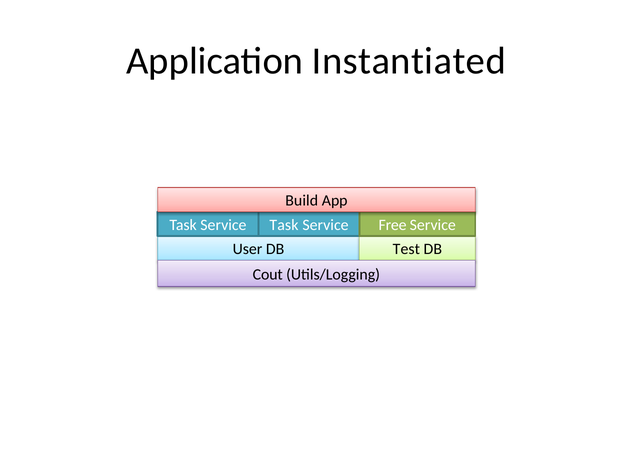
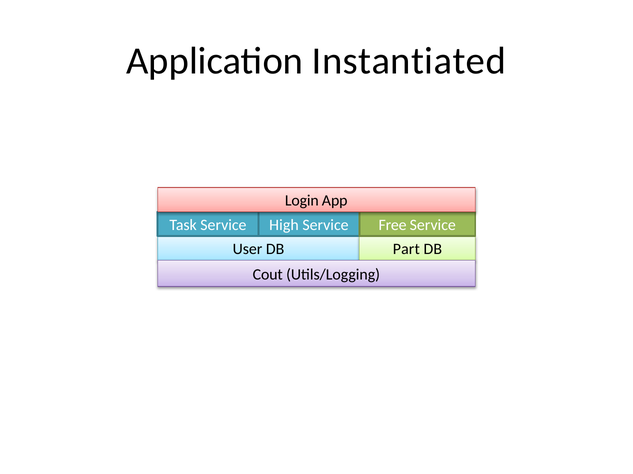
Build: Build -> Login (302, 201)
Task: Task -> High (284, 225)
Test: Test -> Part (406, 250)
